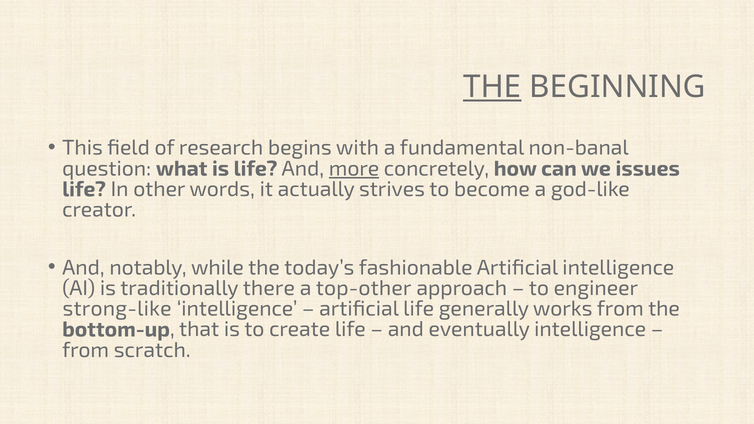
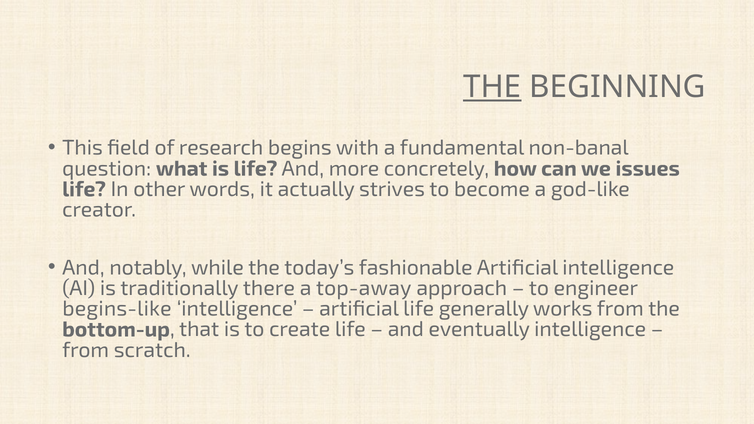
more underline: present -> none (354, 169)
top-other: top-other -> top-away (364, 288)
strong-like: strong-like -> begins-like (117, 309)
